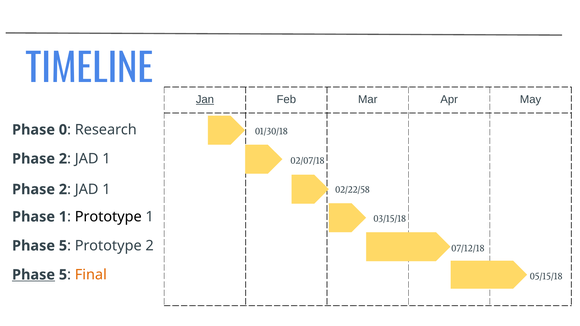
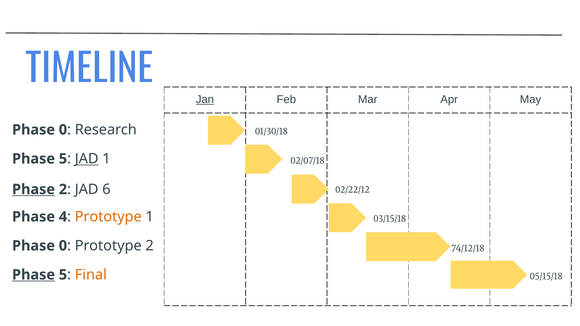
2: 2 -> 5 (63, 159)
JAD underline: none -> present (87, 159)
02/22/58: 02/22/58 -> 02/22/12 (352, 190)
Phase underline: none -> present (34, 190)
1: 1 -> 6 (106, 190)
Phase 1: 1 -> 4 (63, 217)
Prototype colour: black -> orange (108, 217)
5: 5 -> 0 (63, 246)
07/12/18: 07/12/18 -> 74/12/18 (468, 248)
